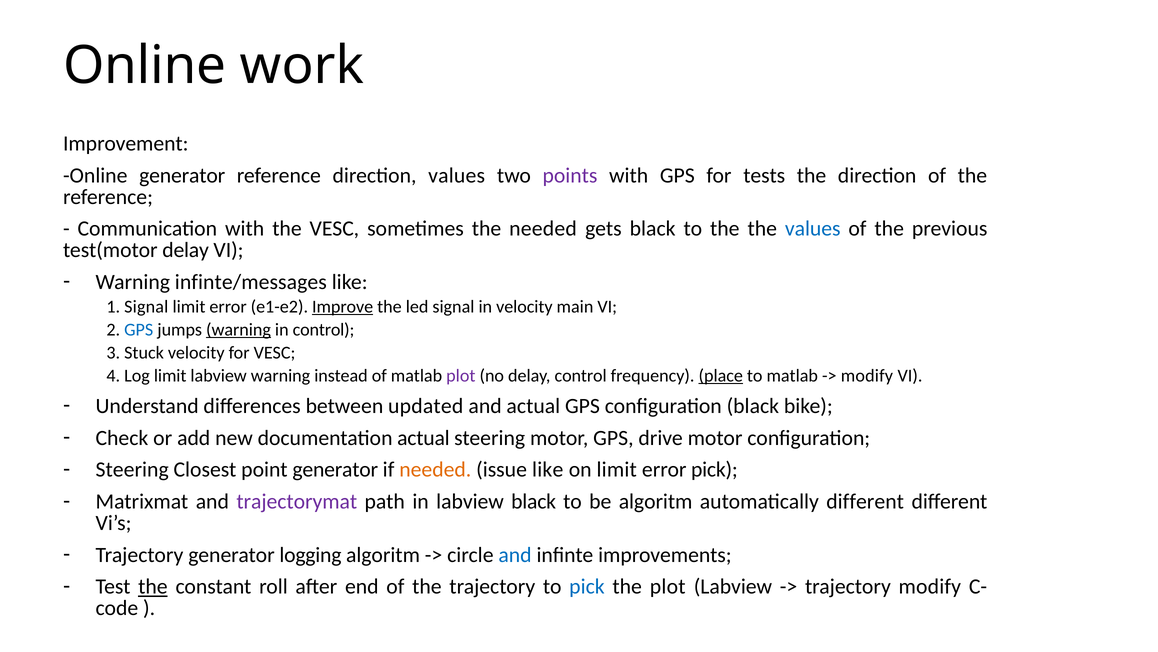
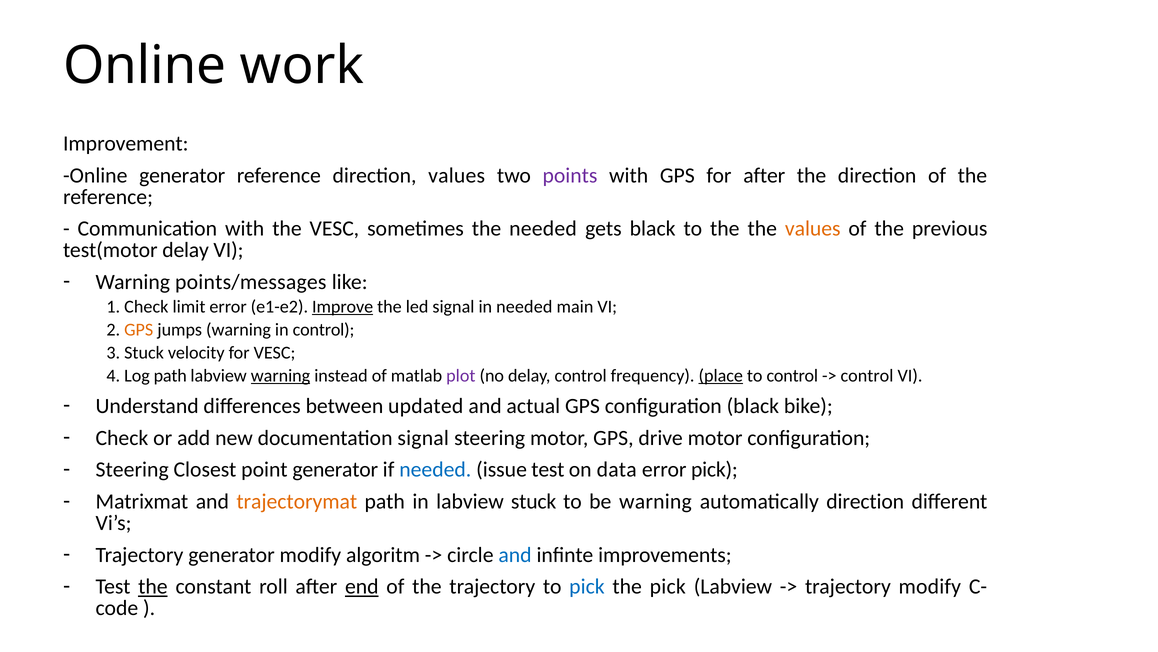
for tests: tests -> after (764, 176)
values colour: blue -> orange (813, 229)
infinte/messages: infinte/messages -> points/messages (251, 282)
1 Signal: Signal -> Check (146, 306)
in velocity: velocity -> needed (524, 306)
GPS colour: blue -> orange (139, 329)
warning underline: present -> none (238, 329)
Log limit: limit -> path (170, 375)
warning underline: none -> present (281, 375)
to matlab: matlab -> control (792, 375)
modify: modify -> control (867, 375)
documentation actual: actual -> signal (423, 437)
needed colour: orange -> blue (435, 469)
issue like: like -> test (548, 469)
on limit: limit -> data (617, 469)
trajectorymat colour: purple -> orange (297, 501)
labview black: black -> stuck (534, 501)
be algoritm: algoritm -> warning (655, 501)
automatically different: different -> direction (865, 501)
generator logging: logging -> modify (310, 554)
end underline: none -> present (362, 586)
the plot: plot -> pick (668, 586)
